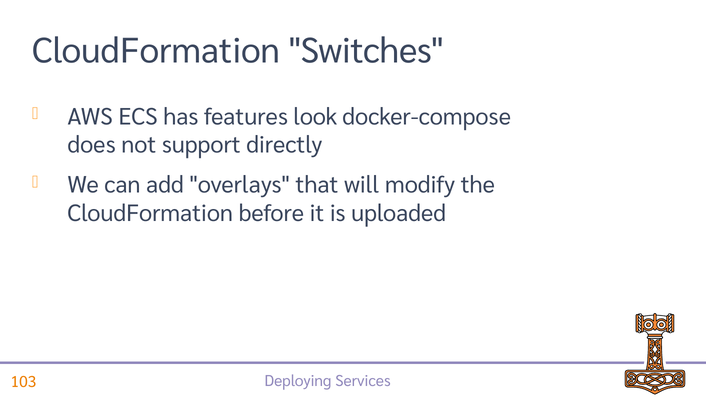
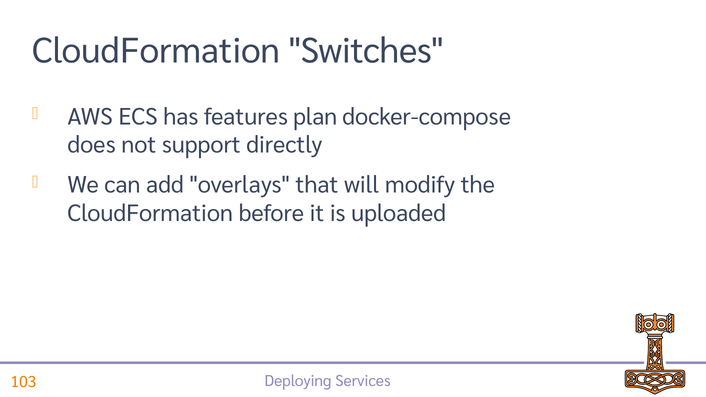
look: look -> plan (315, 117)
